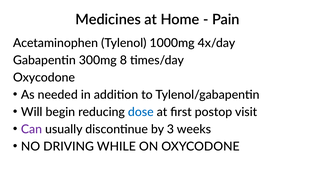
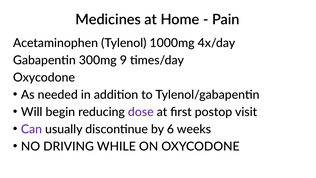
8: 8 -> 9 (123, 60)
dose colour: blue -> purple (141, 112)
3: 3 -> 6 (170, 129)
